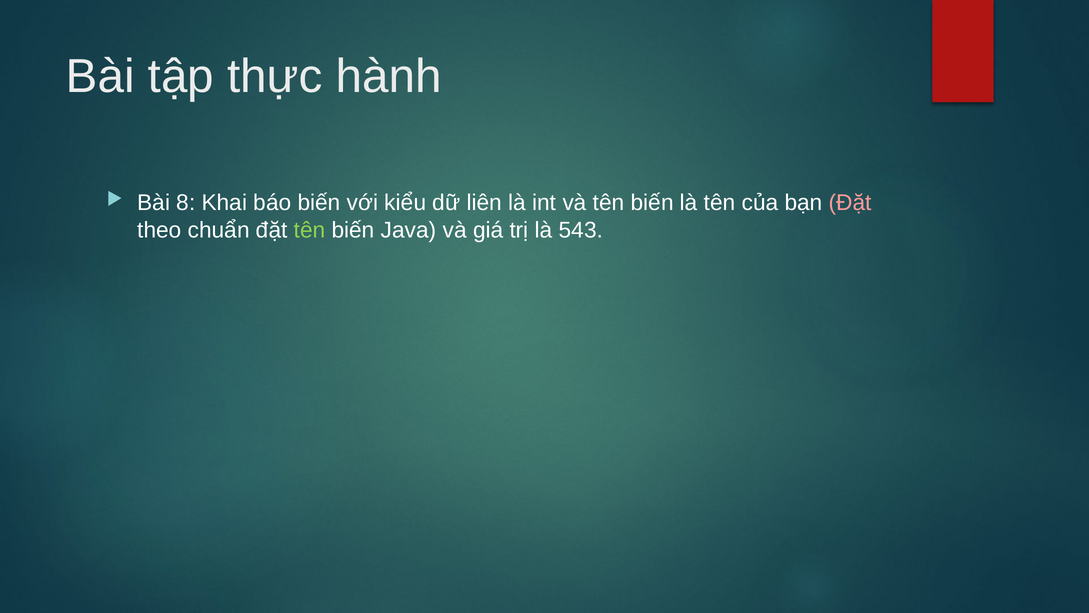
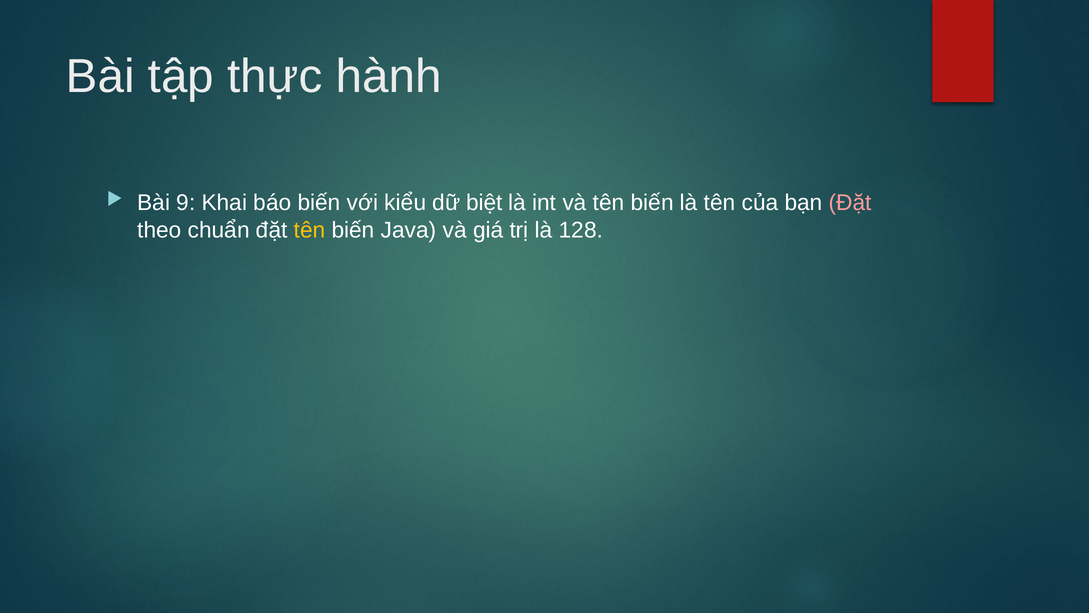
8: 8 -> 9 (186, 203)
liên: liên -> biệt (484, 203)
tên colour: light green -> yellow (310, 230)
543: 543 -> 128 (581, 230)
